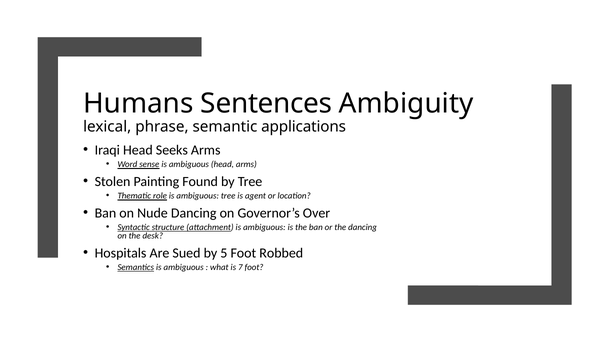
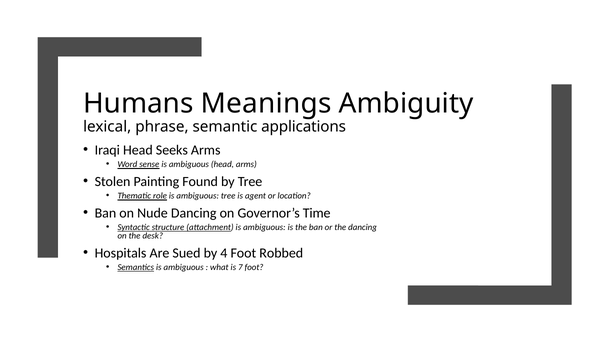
Sentences: Sentences -> Meanings (266, 104)
Over: Over -> Time (317, 213)
5: 5 -> 4 (224, 253)
